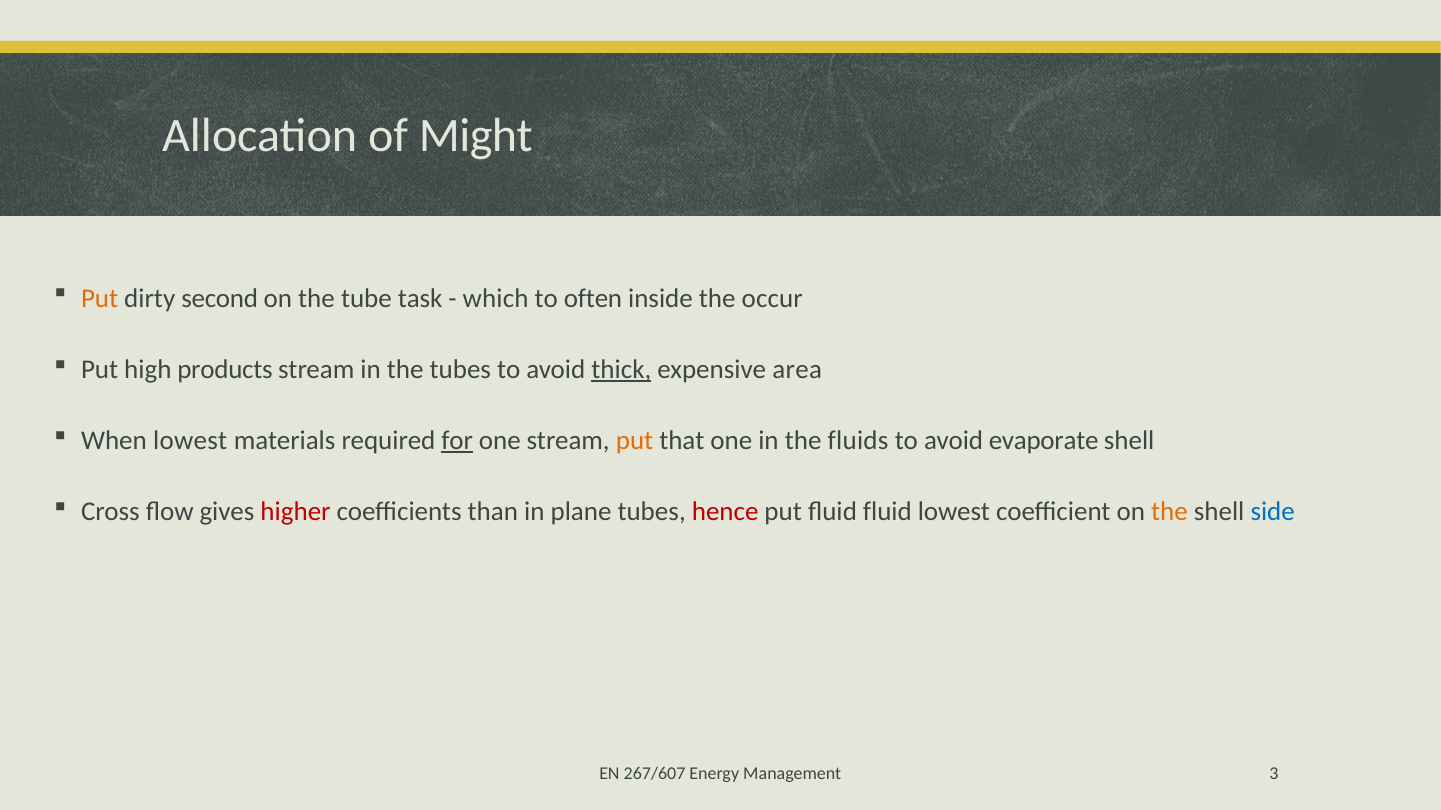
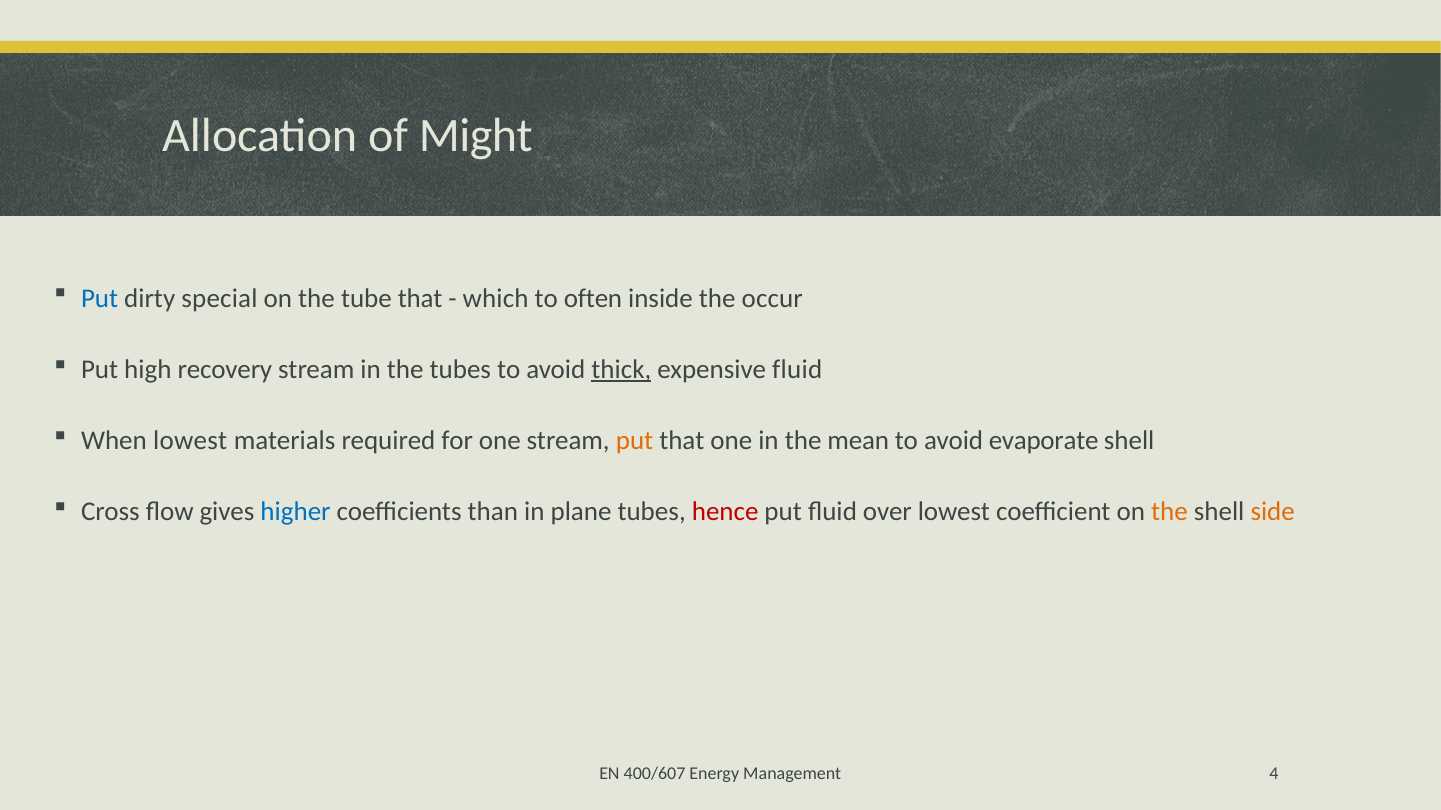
Put colour: orange -> blue (100, 299)
second: second -> special (219, 299)
tube task: task -> that (420, 299)
products: products -> recovery (225, 370)
expensive area: area -> fluid (797, 370)
for underline: present -> none (457, 441)
fluids: fluids -> mean (858, 441)
higher colour: red -> blue (296, 512)
fluid fluid: fluid -> over (887, 512)
side colour: blue -> orange (1273, 512)
267/607: 267/607 -> 400/607 (655, 774)
3: 3 -> 4 (1274, 774)
